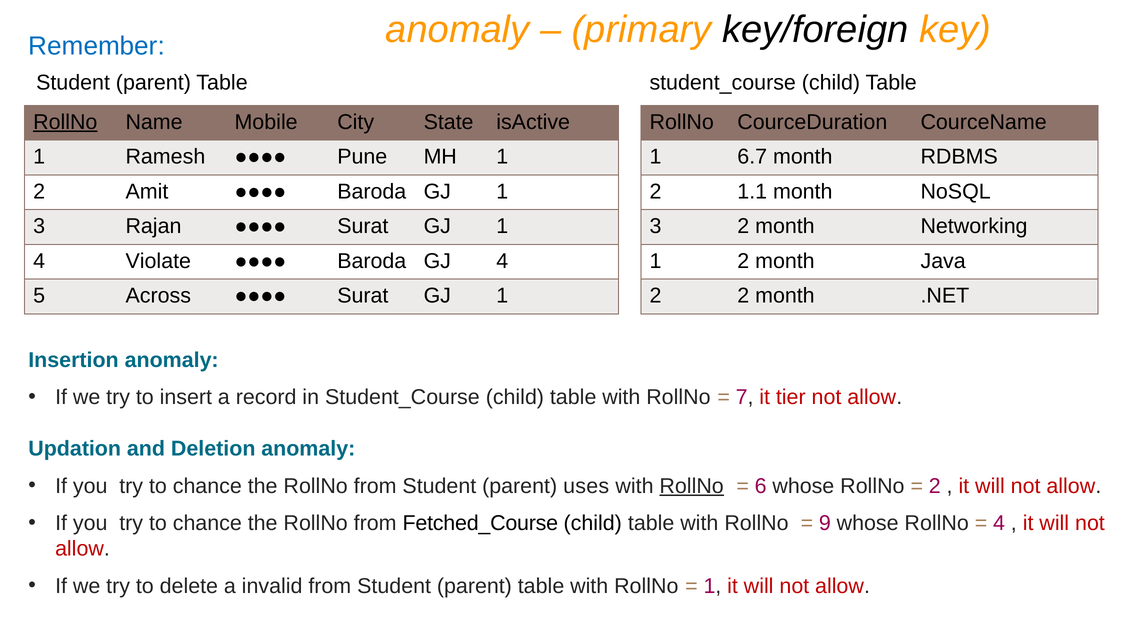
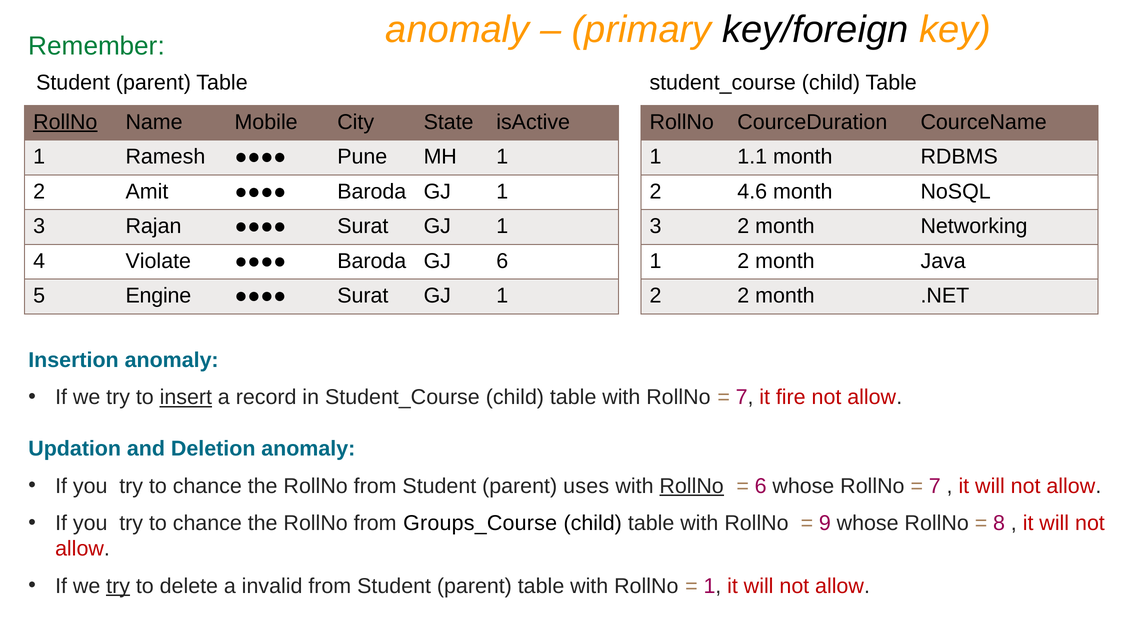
Remember colour: blue -> green (97, 46)
6.7: 6.7 -> 1.1 (752, 157)
1.1: 1.1 -> 4.6 (752, 192)
GJ 4: 4 -> 6 (502, 261)
Across: Across -> Engine (158, 296)
insert underline: none -> present (186, 397)
tier: tier -> fire (791, 397)
2: 2 -> 7 (935, 486)
Fetched_Course: Fetched_Course -> Groups_Course (480, 523)
4: 4 -> 8 (999, 523)
try underline: none -> present (118, 586)
